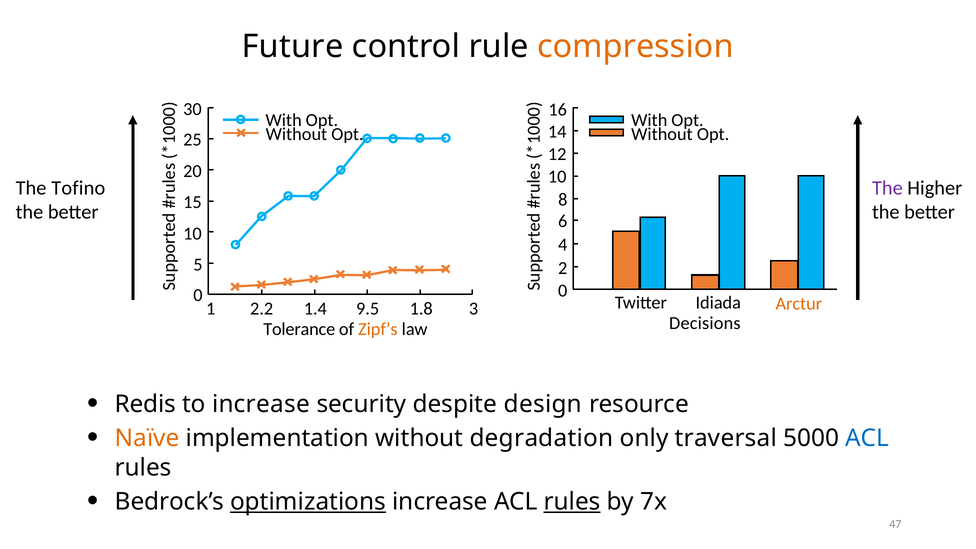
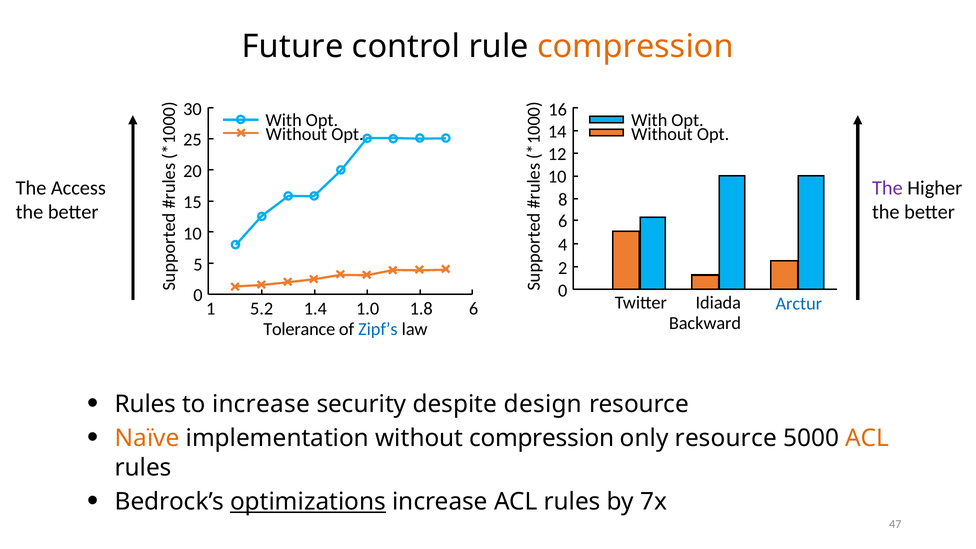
Tofino: Tofino -> Access (78, 188)
Arctur colour: orange -> blue (799, 304)
2.2: 2.2 -> 5.2 (262, 309)
9.5: 9.5 -> 1.0 (368, 309)
1.8 3: 3 -> 6 (474, 309)
Decisions: Decisions -> Backward (705, 323)
Zipf’s colour: orange -> blue (378, 329)
Redis: Redis -> Rules (145, 404)
without degradation: degradation -> compression (542, 438)
only traversal: traversal -> resource (726, 438)
ACL colour: blue -> orange (867, 438)
rules underline: present -> none (572, 502)
